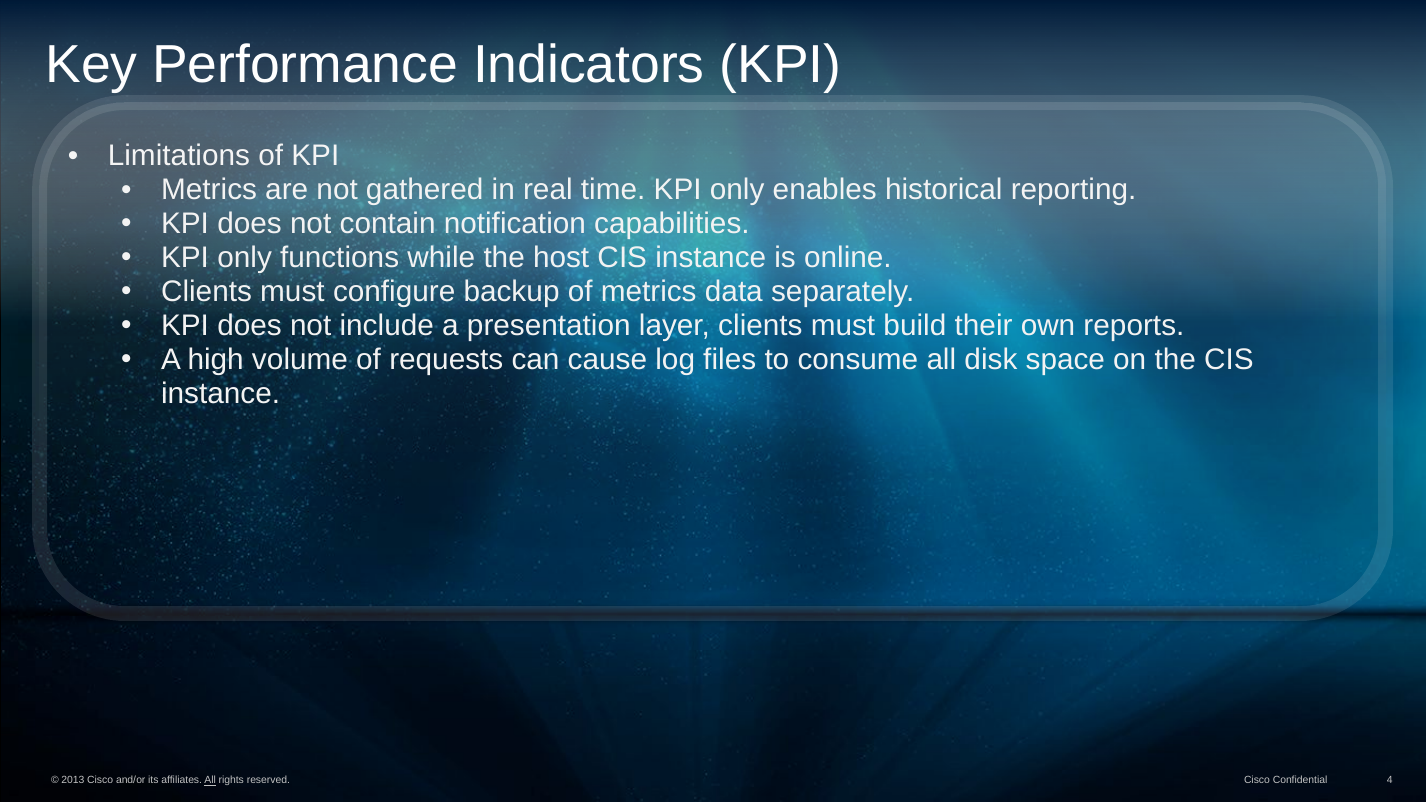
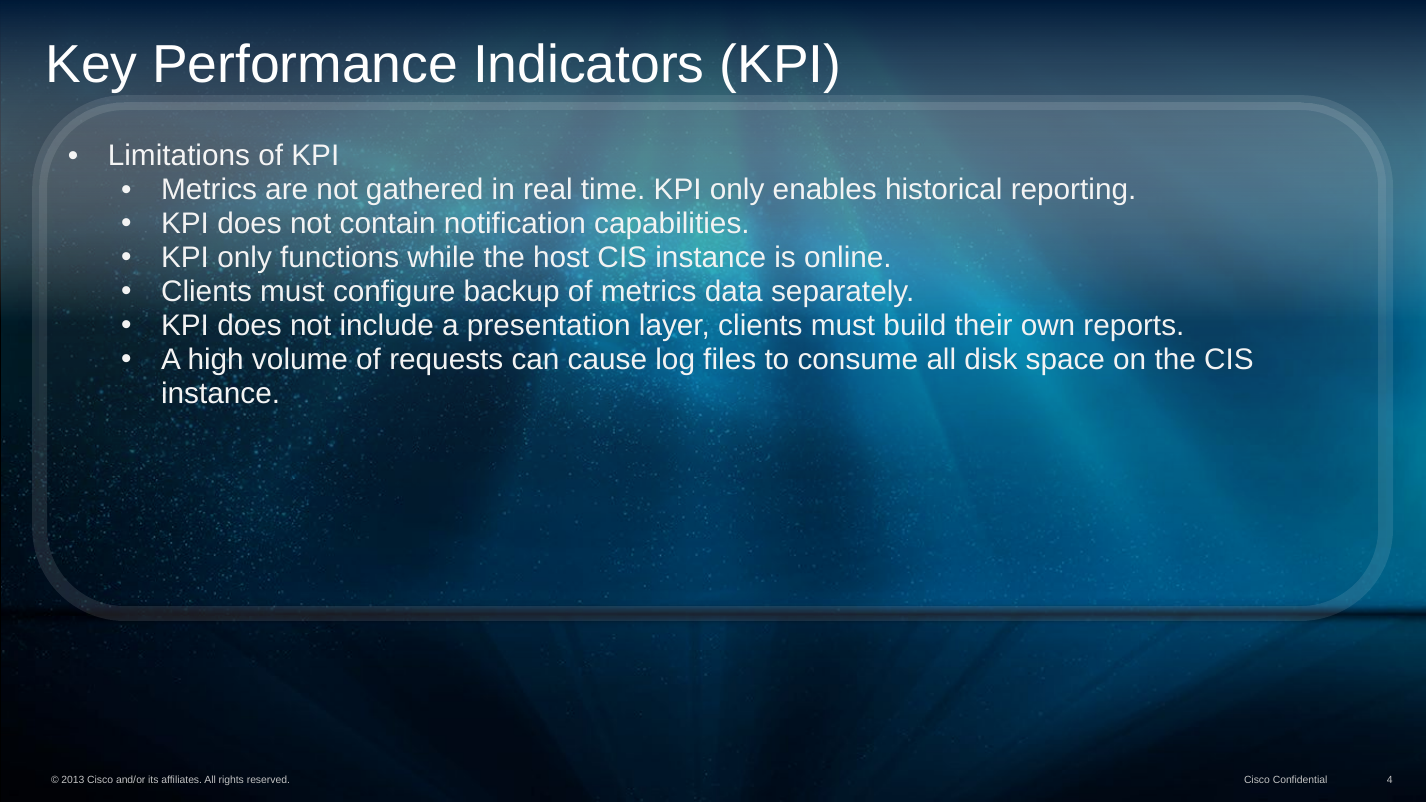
All underline: present -> none (210, 781)
